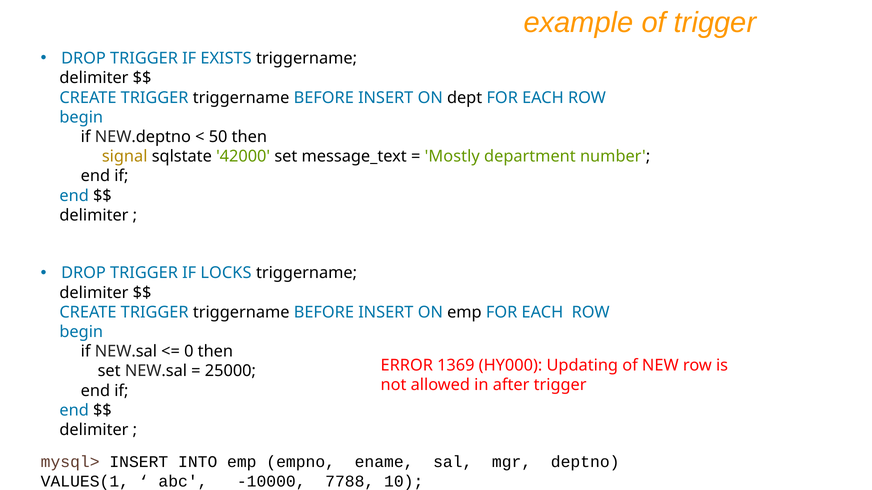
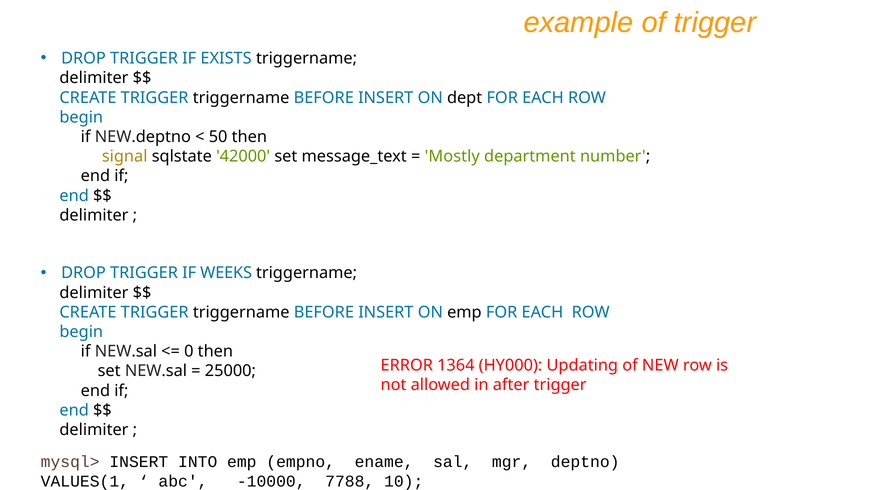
LOCKS: LOCKS -> WEEKS (226, 273)
1369: 1369 -> 1364 (456, 366)
